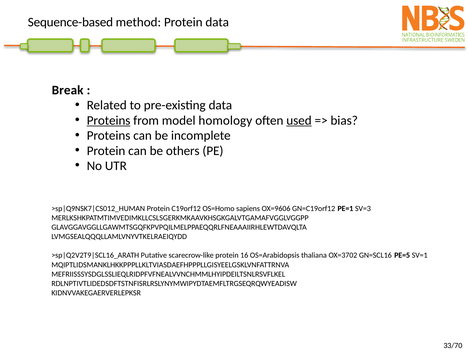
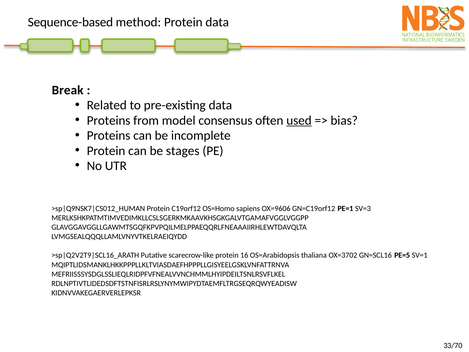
Proteins underline: present -> none (109, 120)
homology: homology -> consensus (225, 120)
others: others -> stages (183, 151)
